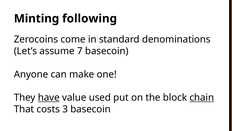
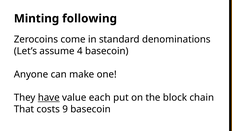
7: 7 -> 4 (80, 51)
used: used -> each (100, 97)
chain underline: present -> none (202, 97)
3: 3 -> 9 (65, 109)
